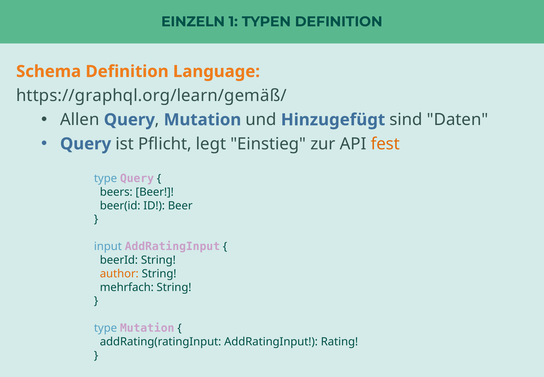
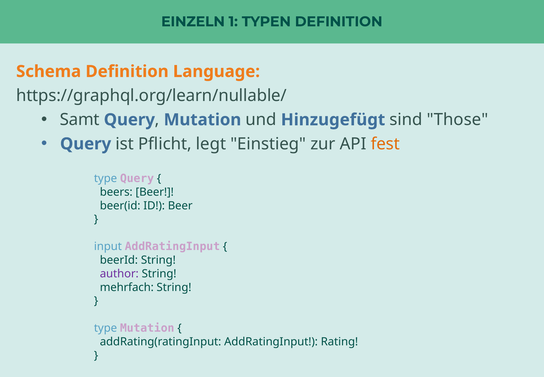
https://graphql.org/learn/gemäß/: https://graphql.org/learn/gemäß/ -> https://graphql.org/learn/nullable/ (151, 96)
Allen: Allen -> Samt (80, 120)
Daten: Daten -> Those (458, 120)
author colour: orange -> purple (119, 273)
